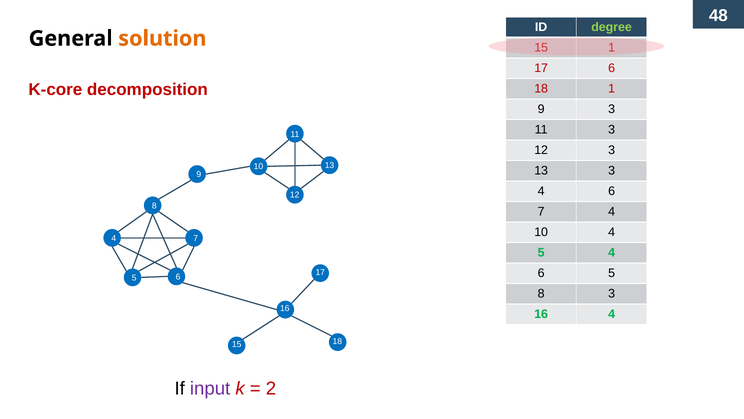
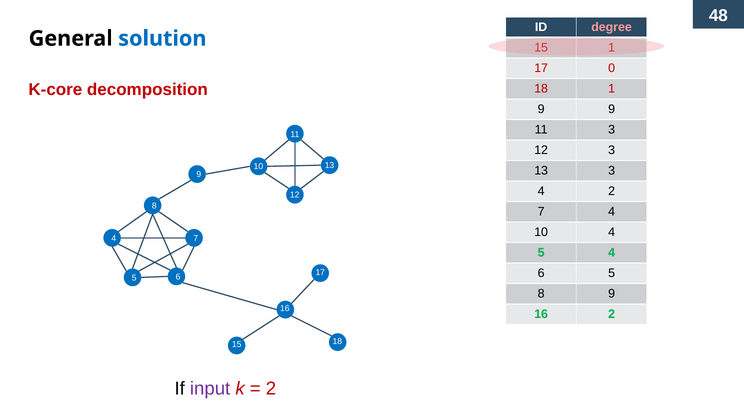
degree colour: light green -> pink (612, 27)
solution colour: orange -> blue (162, 39)
17 6: 6 -> 0 (612, 68)
9 3: 3 -> 9 (612, 109)
6: 6 -> 2 (612, 191)
8 3: 3 -> 9 (612, 293)
16 4: 4 -> 2 (612, 314)
